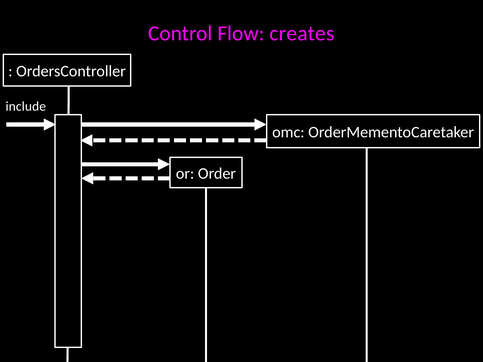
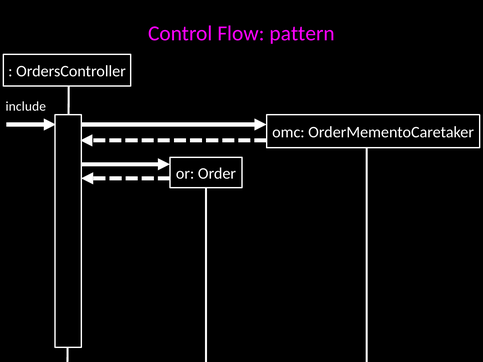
creates: creates -> pattern (302, 33)
